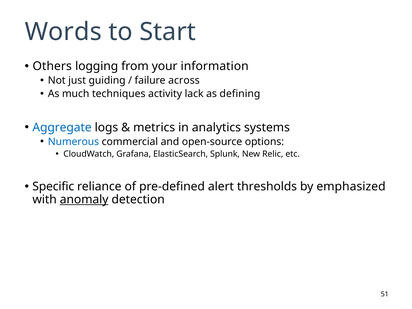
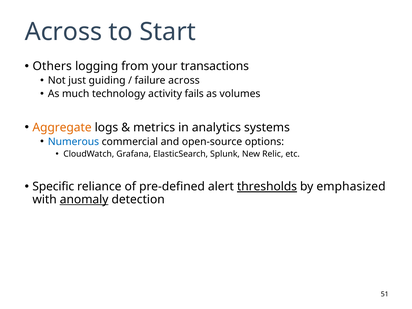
Words: Words -> Across (63, 32)
information: information -> transactions (215, 66)
techniques: techniques -> technology (119, 94)
lack: lack -> fails (194, 94)
defining: defining -> volumes (240, 94)
Aggregate colour: blue -> orange (62, 127)
thresholds underline: none -> present (267, 187)
